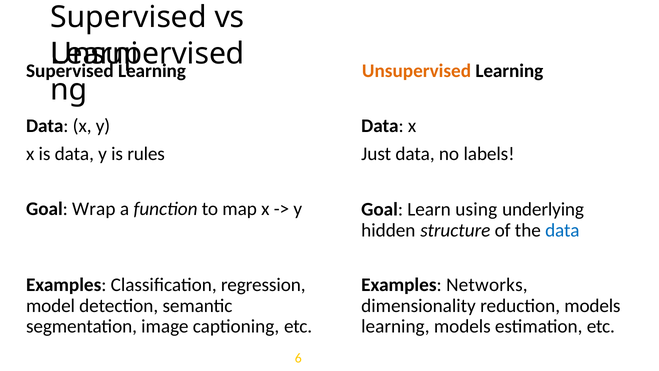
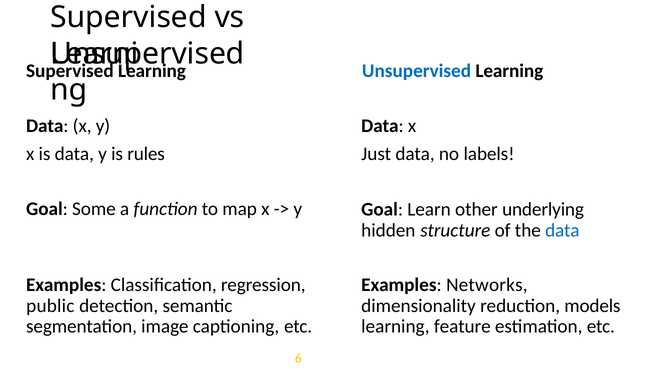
Unsupervised colour: orange -> blue (417, 71)
Wrap: Wrap -> Some (94, 209)
using: using -> other (476, 209)
model: model -> public (50, 305)
learning models: models -> feature (462, 326)
